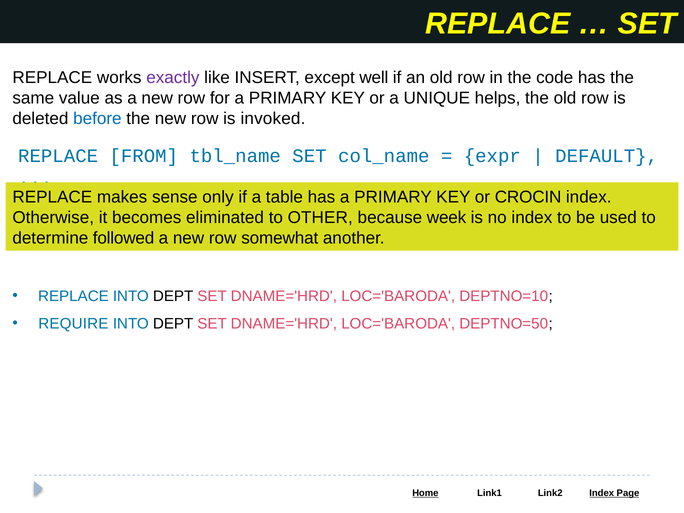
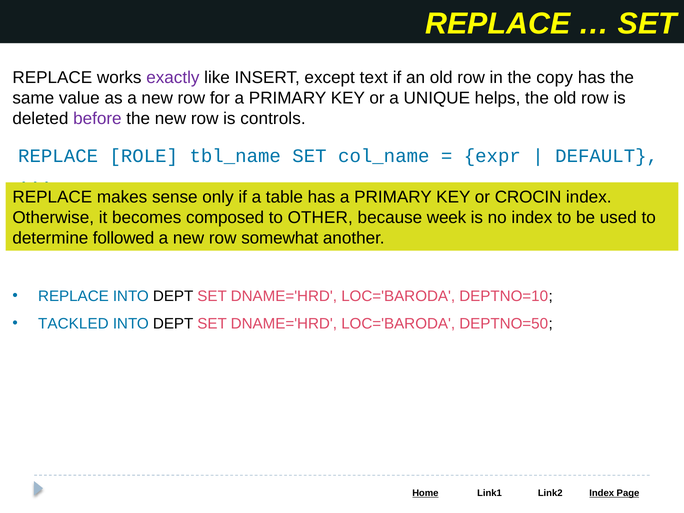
well: well -> text (374, 77)
code: code -> copy (555, 77)
before colour: blue -> purple (97, 119)
invoked: invoked -> controls (273, 119)
FROM: FROM -> ROLE (144, 156)
eliminated: eliminated -> composed (225, 218)
REQUIRE: REQUIRE -> TACKLED (73, 324)
